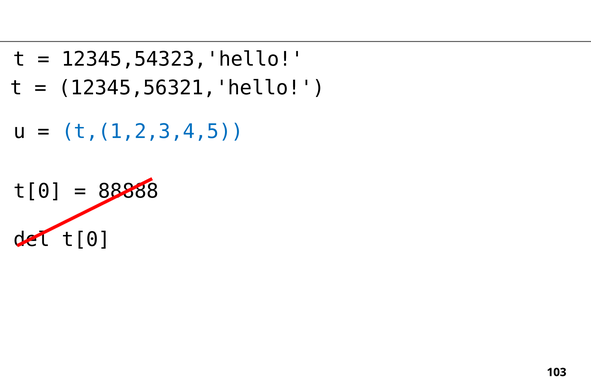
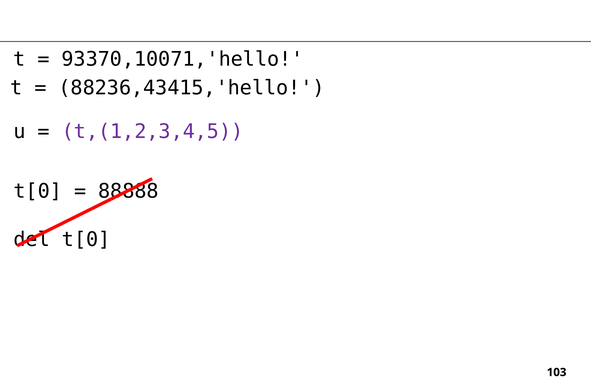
12345,54323,'hello: 12345,54323,'hello -> 93370,10071,'hello (182, 59)
12345,56321,'hello: 12345,56321,'hello -> 88236,43415,'hello (192, 88)
t,(1,2,3,4,5 colour: blue -> purple (153, 132)
